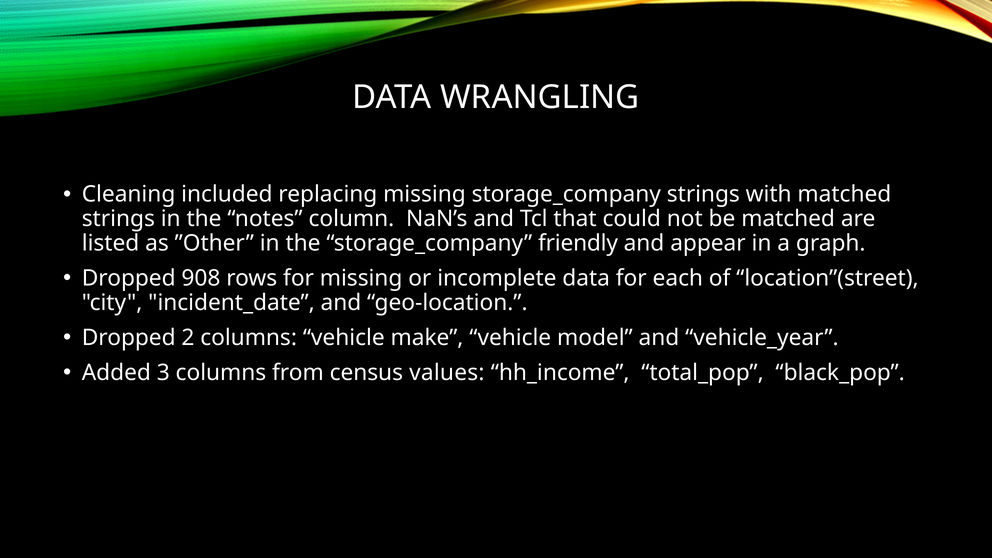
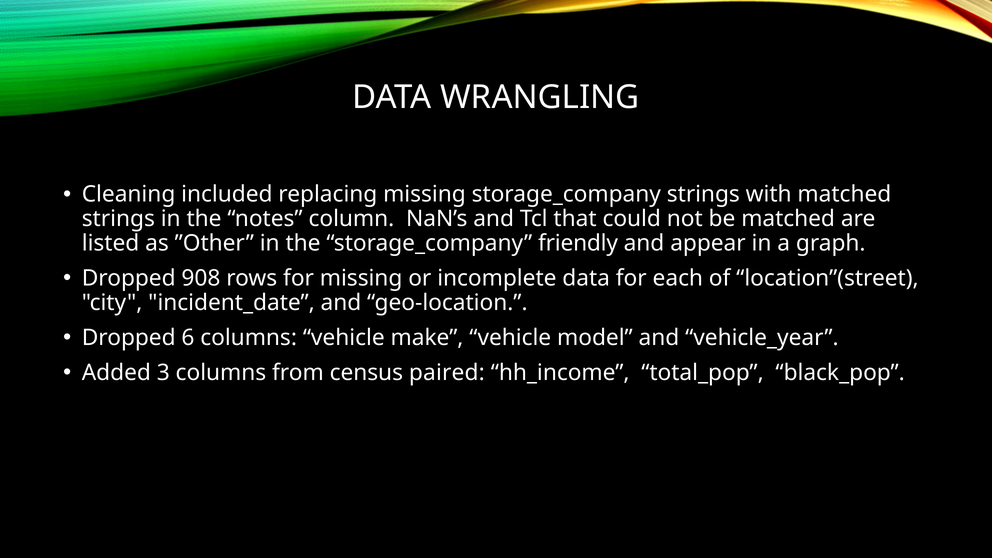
2: 2 -> 6 (188, 338)
values: values -> paired (447, 373)
